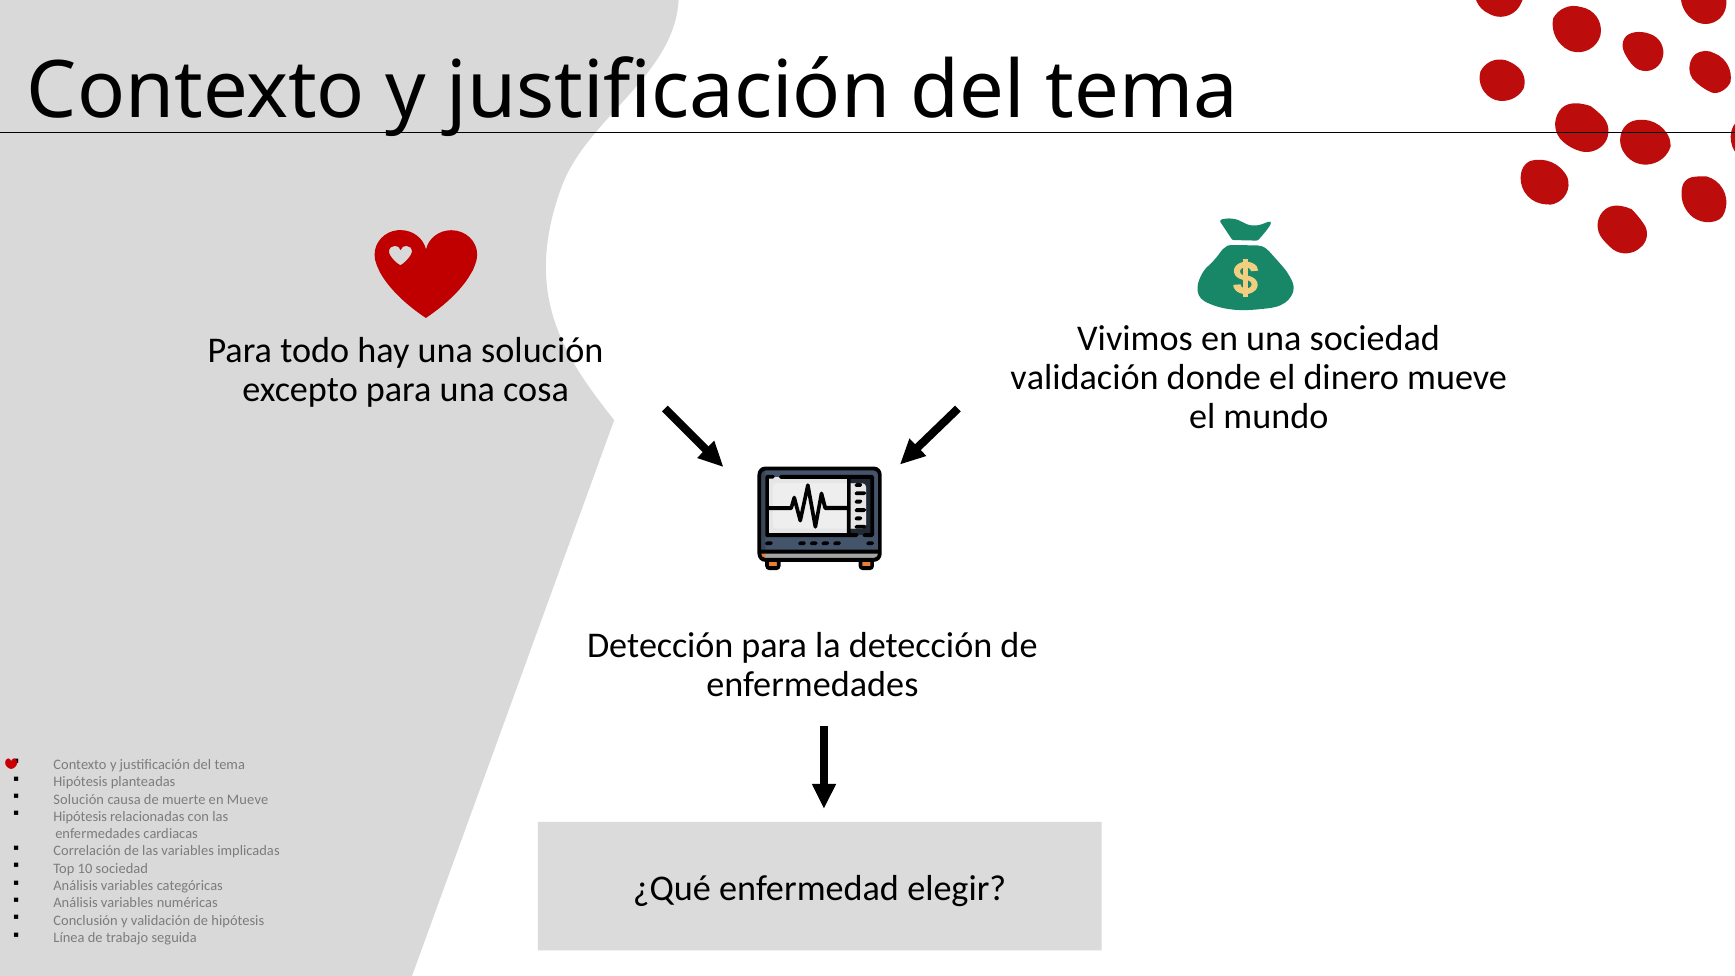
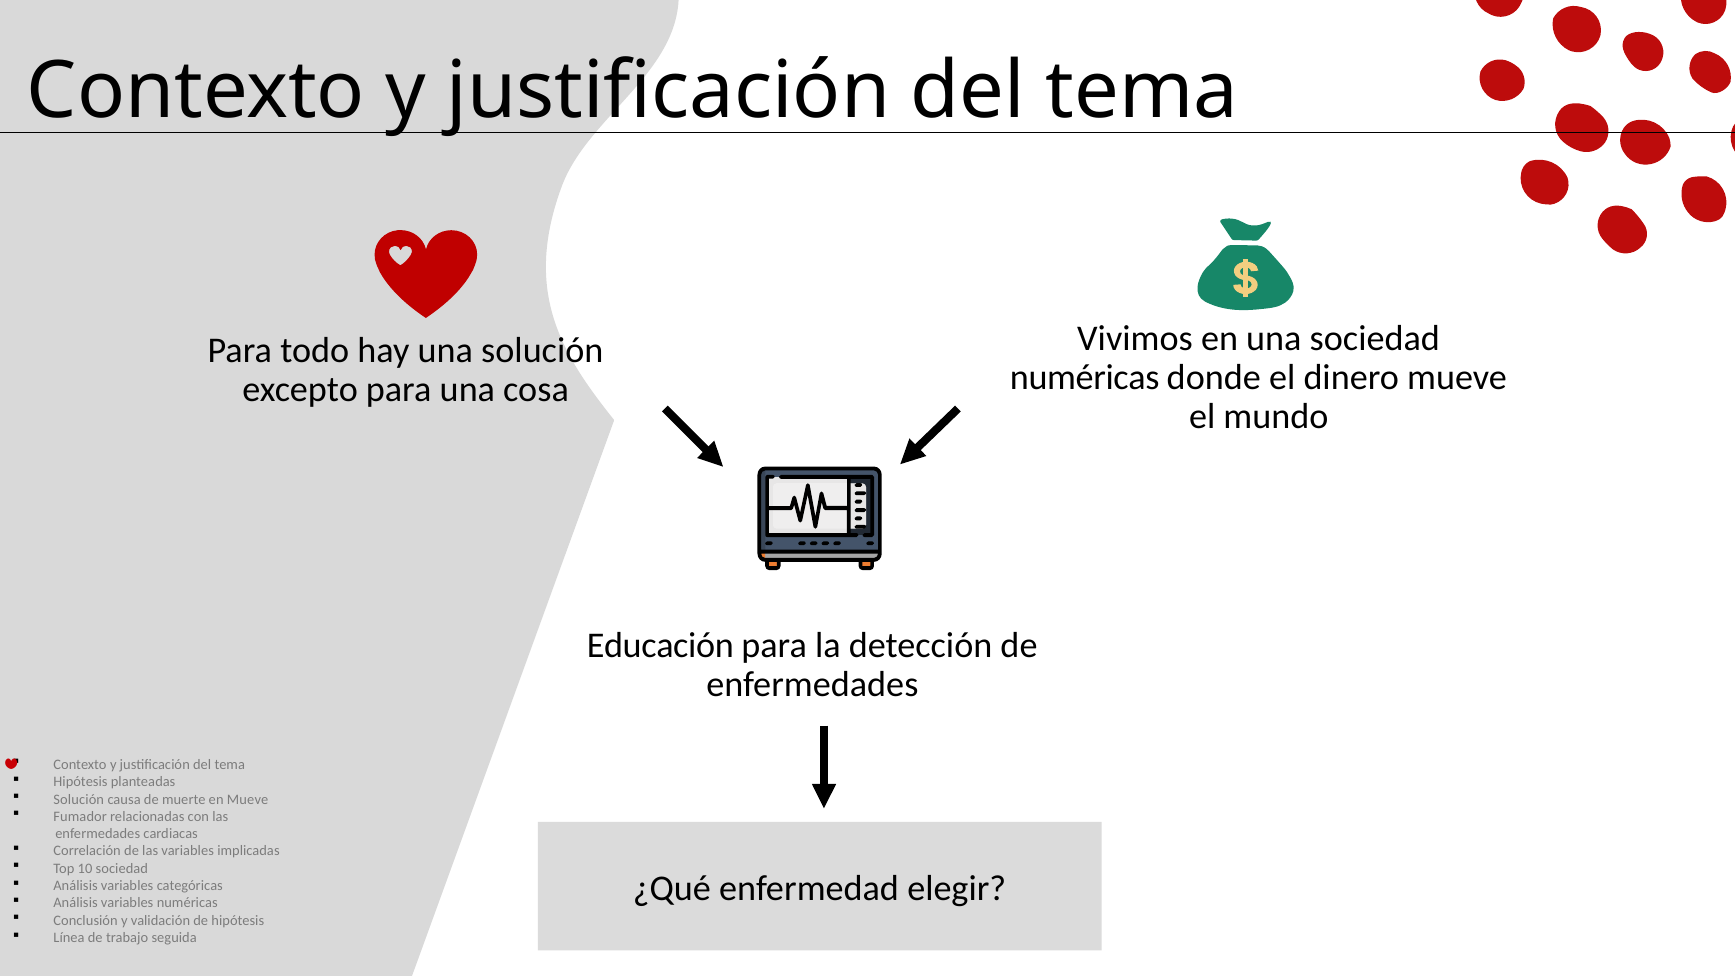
validación: validación -> numéricas (1085, 378)
Detección: Detección -> Educación (660, 645)
Hipótesis: Hipótesis -> Fumador (80, 816)
